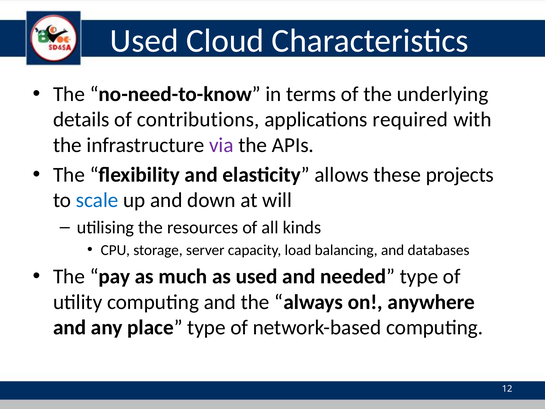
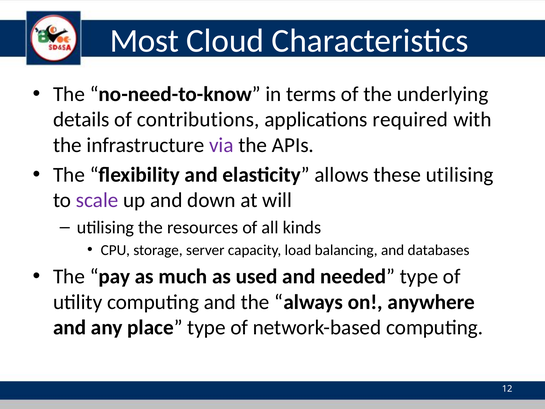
Used: Used -> Most (144, 41)
these projects: projects -> utilising (460, 175)
scale colour: blue -> purple (97, 200)
